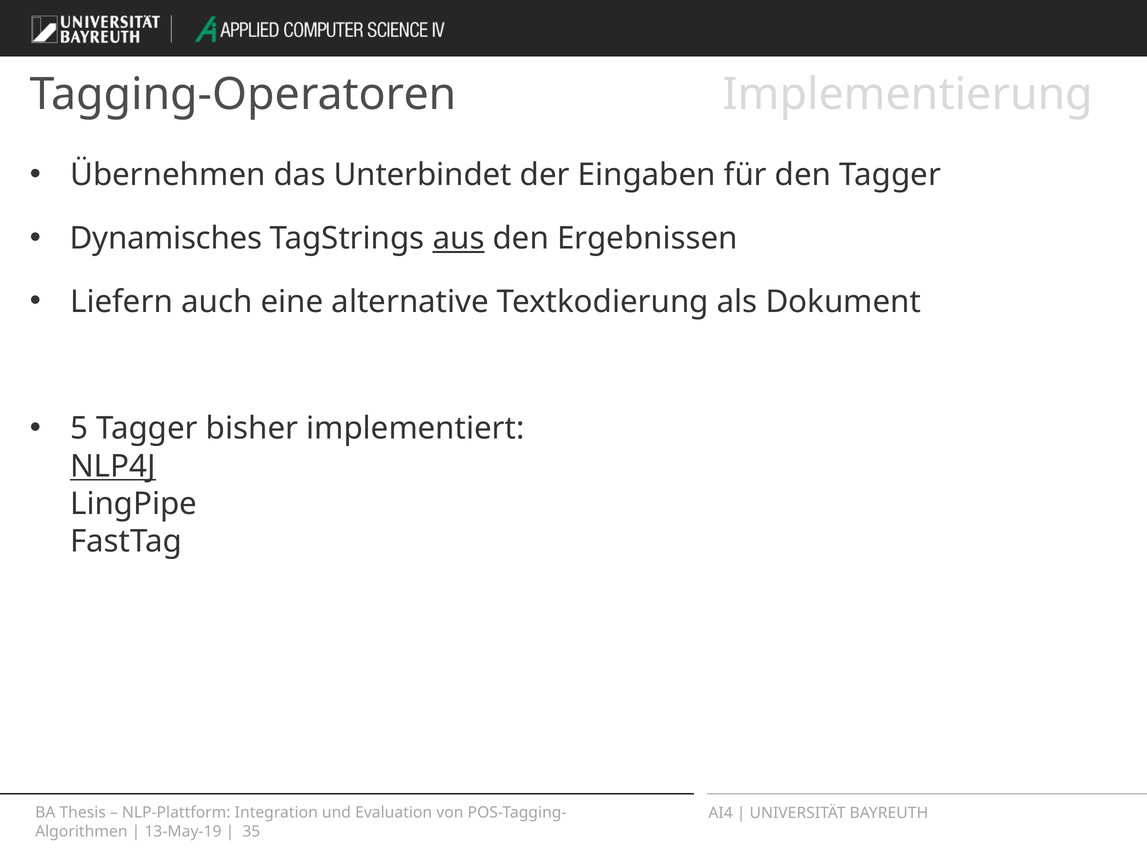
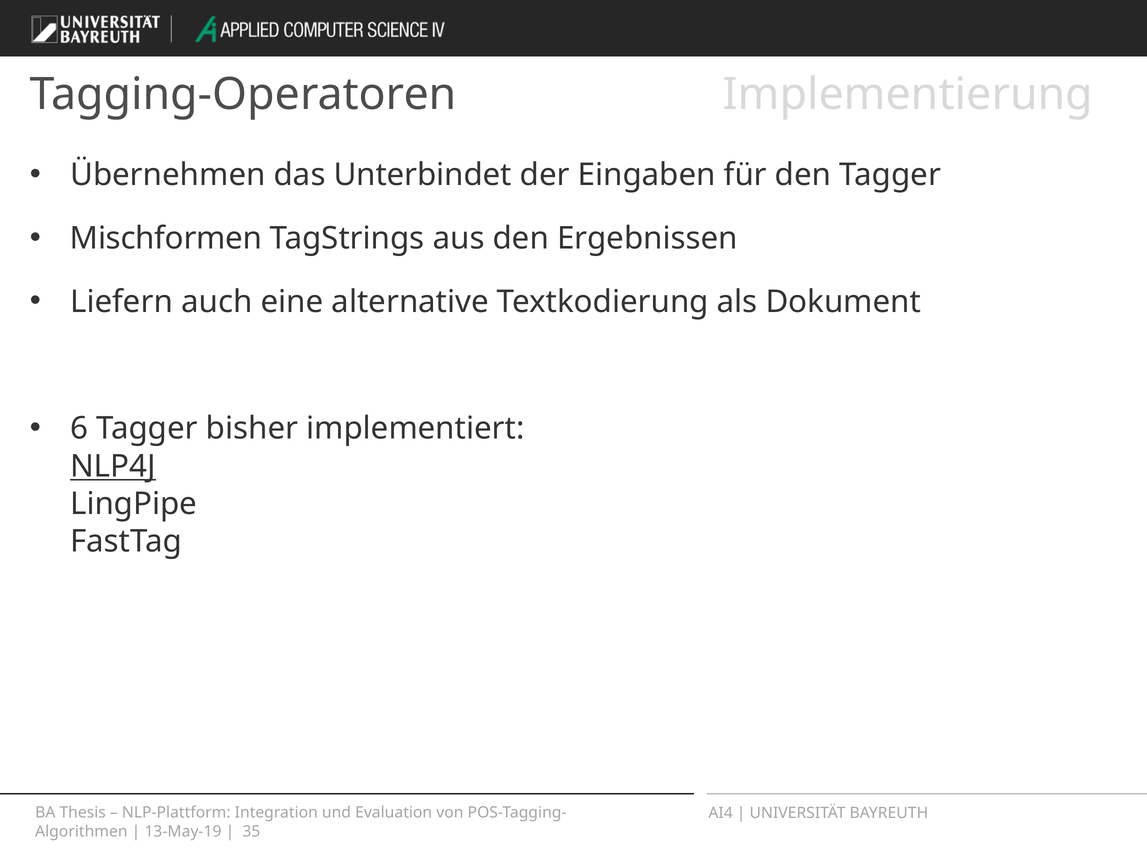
Dynamisches: Dynamisches -> Mischformen (166, 238)
aus underline: present -> none (459, 238)
5: 5 -> 6 (79, 429)
